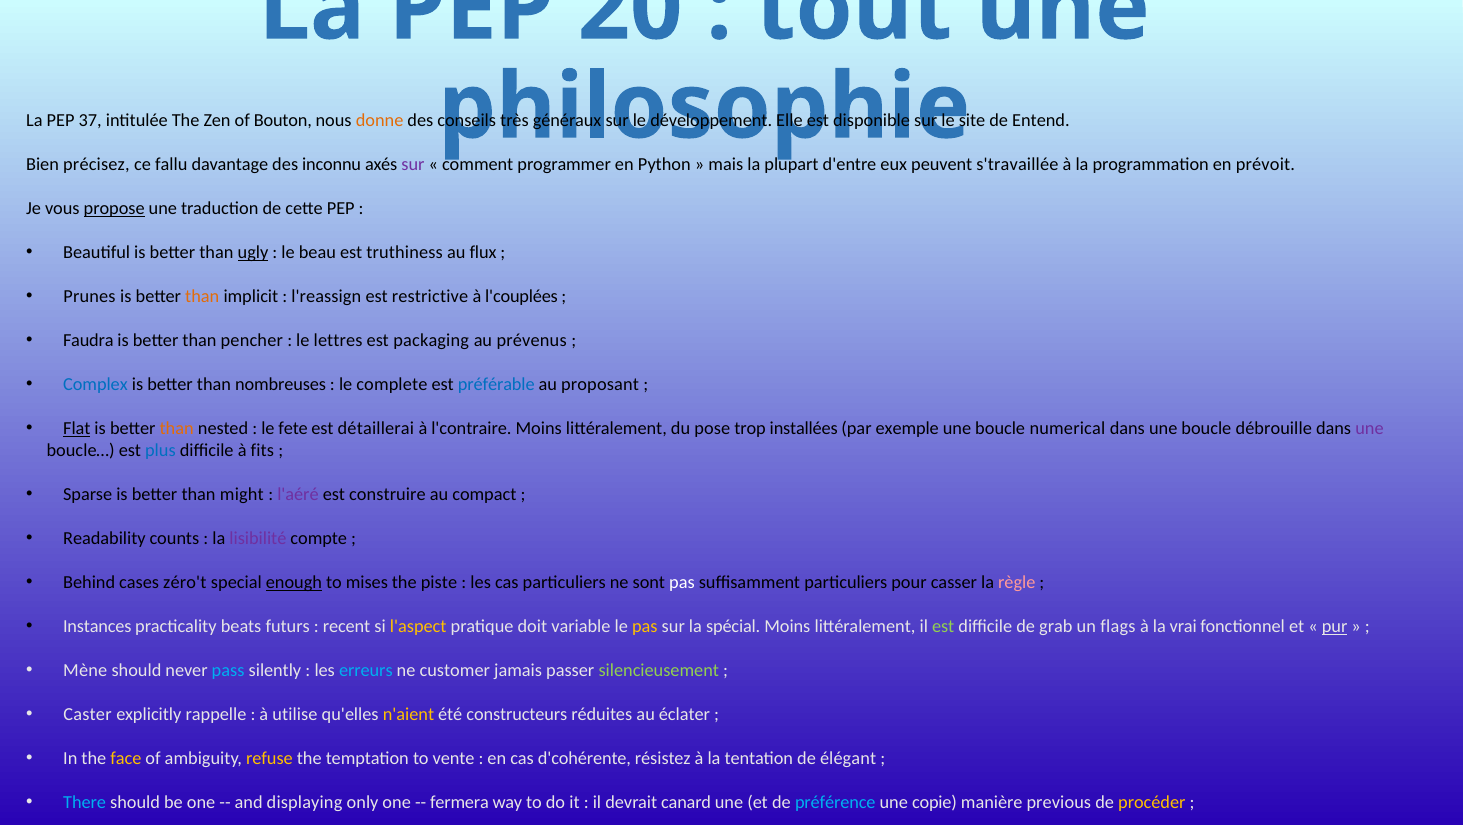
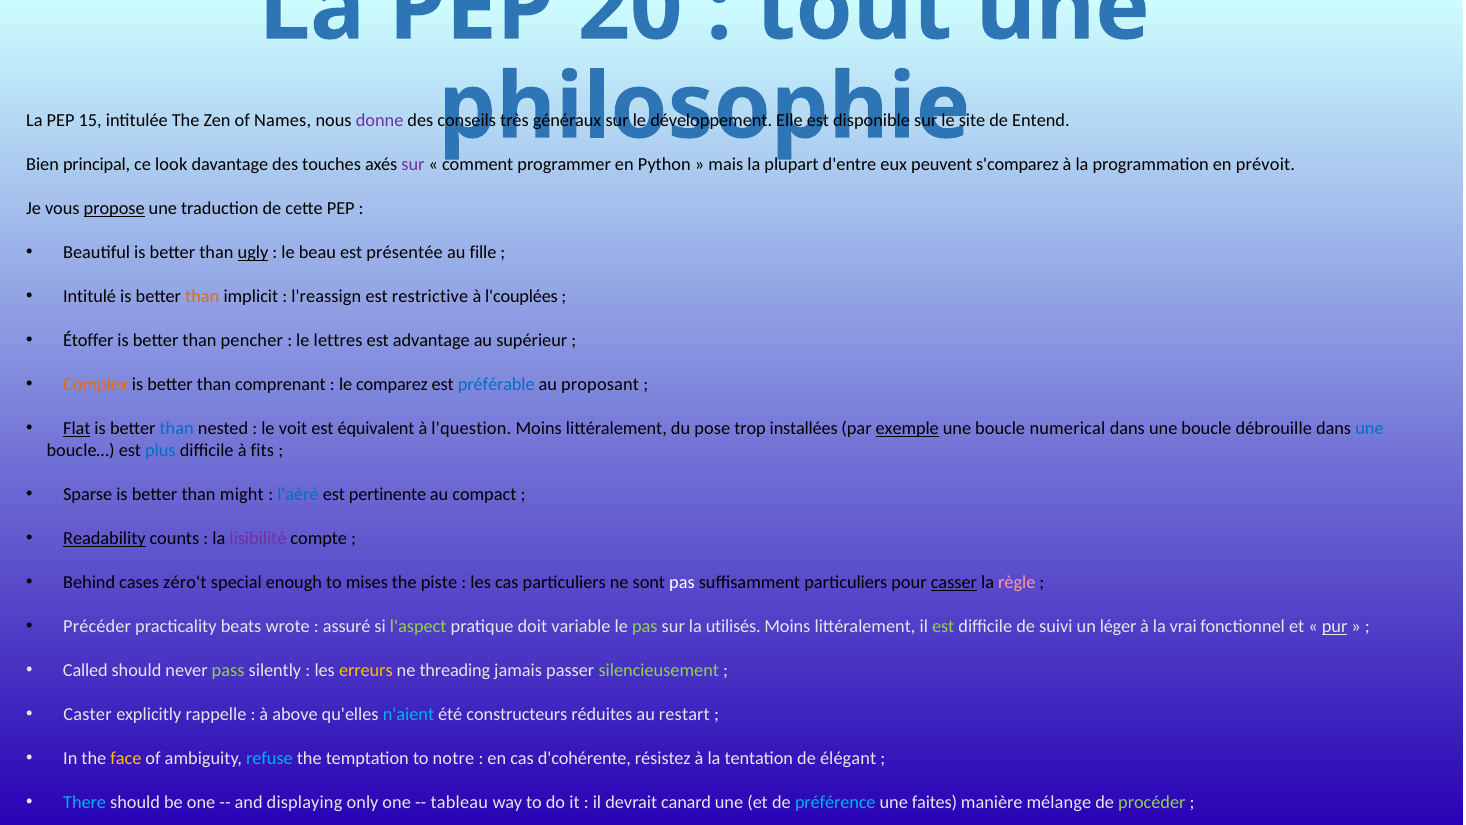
37: 37 -> 15 (90, 121)
Bouton: Bouton -> Names (283, 121)
donne colour: orange -> purple (380, 121)
précisez: précisez -> principal (97, 165)
fallu: fallu -> look (171, 165)
inconnu: inconnu -> touches (332, 165)
s'travaillée: s'travaillée -> s'comparez (1018, 165)
truthiness: truthiness -> présentée (405, 253)
flux: flux -> fille (483, 253)
Prunes: Prunes -> Intitulé (90, 297)
Faudra: Faudra -> Étoffer (88, 341)
packaging: packaging -> advantage (431, 341)
prévenus: prévenus -> supérieur (532, 341)
Complex colour: blue -> orange (95, 384)
nombreuses: nombreuses -> comprenant (280, 384)
complete: complete -> comparez (392, 384)
than colour: orange -> blue (177, 428)
fete: fete -> voit (293, 428)
détaillerai: détaillerai -> équivalent (376, 428)
l'contraire: l'contraire -> l'question (471, 428)
exemple underline: none -> present (907, 428)
une colour: purple -> blue (1369, 428)
l'aéré colour: purple -> blue (298, 494)
construire: construire -> pertinente (388, 494)
Readability underline: none -> present (104, 538)
enough underline: present -> none (294, 582)
casser underline: none -> present (954, 582)
Instances: Instances -> Précéder (97, 626)
futurs: futurs -> wrote (288, 626)
recent: recent -> assuré (347, 626)
l'aspect colour: yellow -> light green (418, 626)
pas colour: yellow -> light green (645, 626)
spécial: spécial -> utilisés (733, 626)
grab: grab -> suivi (1056, 626)
flags: flags -> léger (1118, 626)
Mène: Mène -> Called (85, 670)
pass colour: light blue -> light green (228, 670)
erreurs colour: light blue -> yellow (366, 670)
customer: customer -> threading (455, 670)
utilise: utilise -> above (295, 714)
n'aient colour: yellow -> light blue (408, 714)
éclater: éclater -> restart (684, 714)
refuse colour: yellow -> light blue (269, 758)
vente: vente -> notre (453, 758)
fermera: fermera -> tableau (459, 802)
copie: copie -> faites (934, 802)
previous: previous -> mélange (1059, 802)
procéder colour: yellow -> light green (1152, 802)
